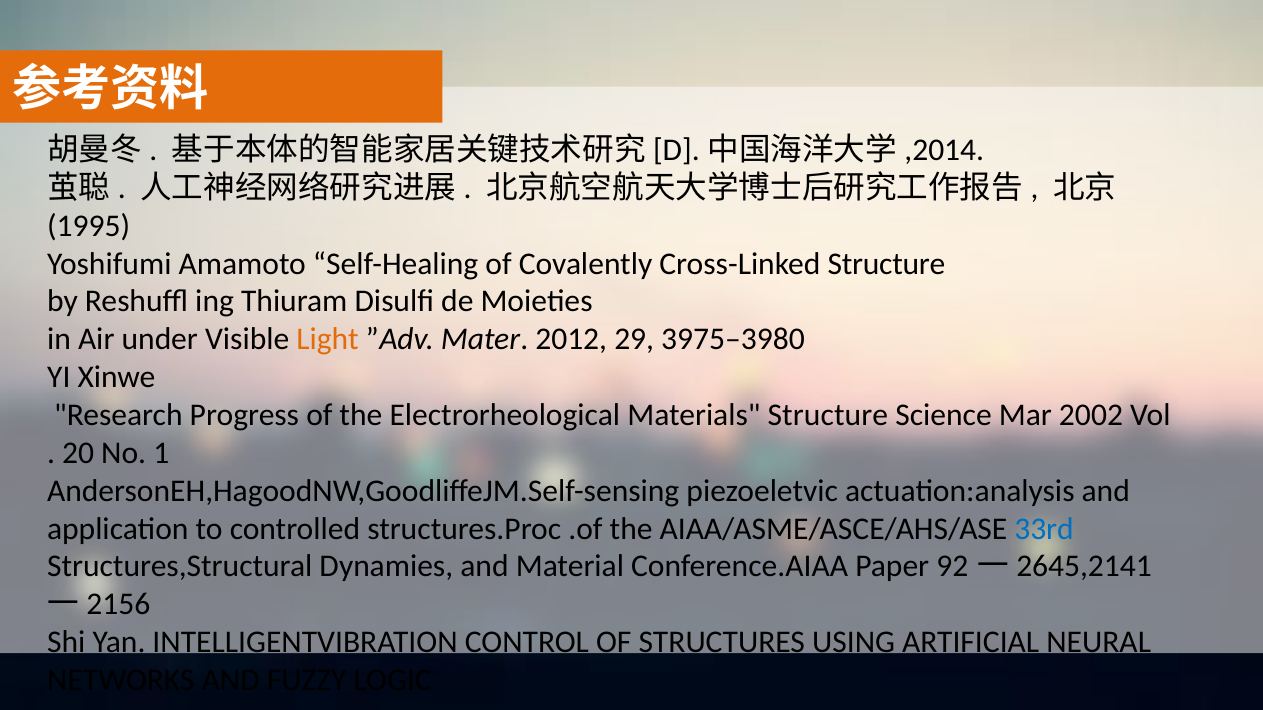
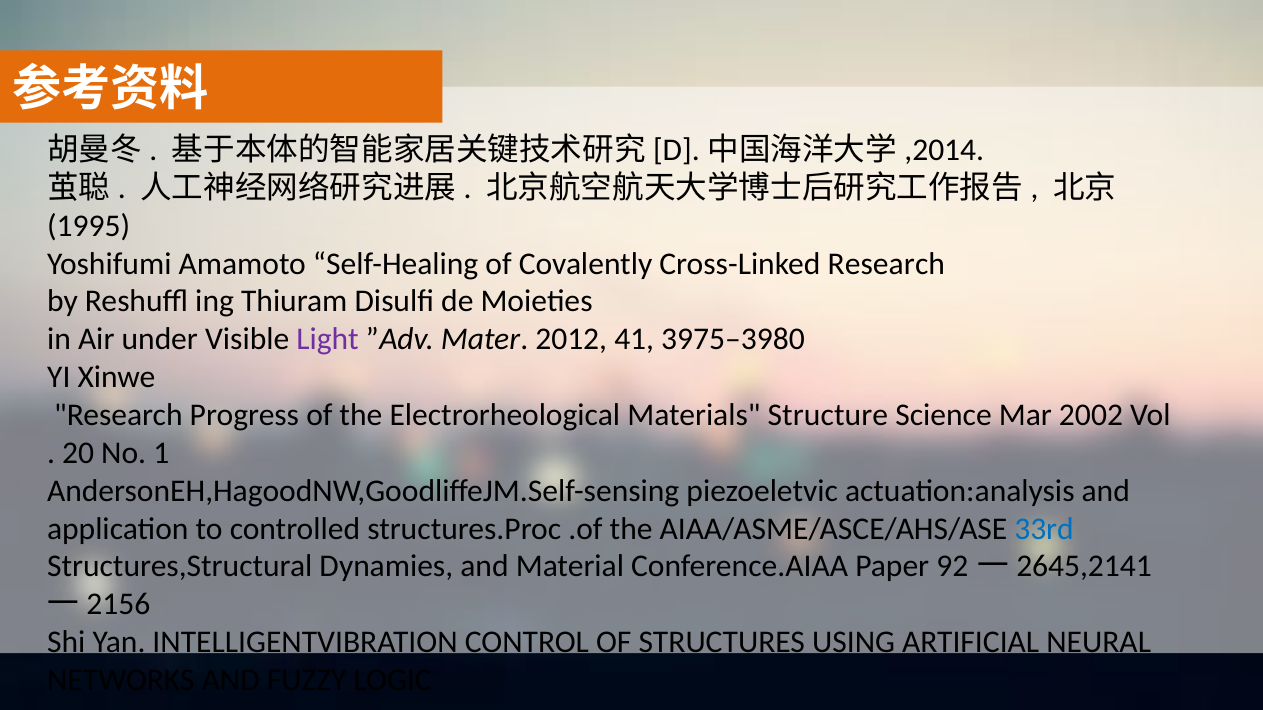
Cross-Linked Structure: Structure -> Research (886, 264)
Light colour: orange -> purple (328, 340)
29: 29 -> 41 (634, 340)
